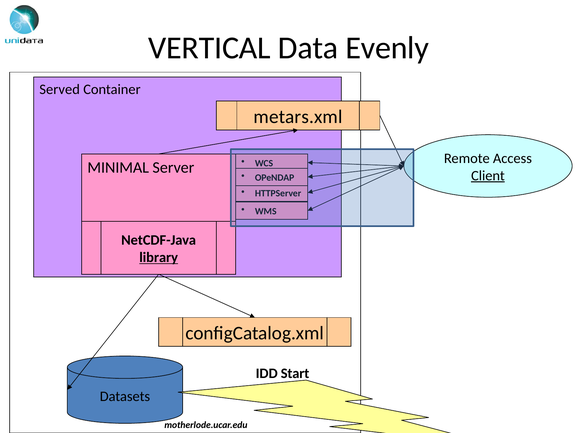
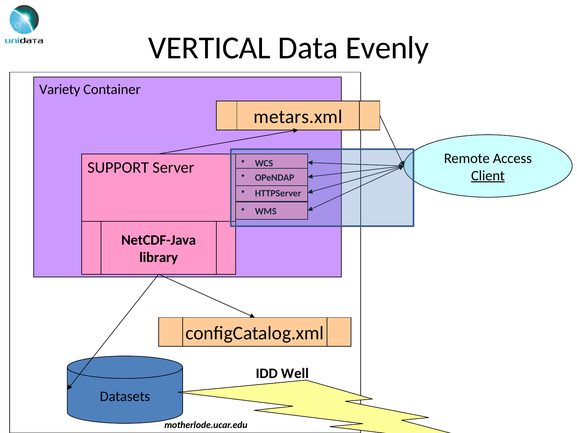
Served: Served -> Variety (60, 89)
MINIMAL: MINIMAL -> SUPPORT (118, 167)
library underline: present -> none (159, 257)
Start: Start -> Well (295, 373)
